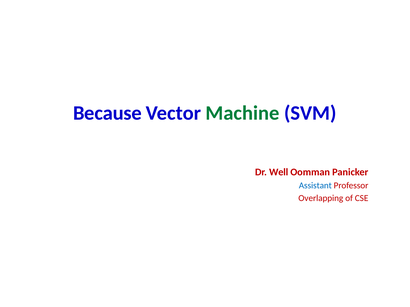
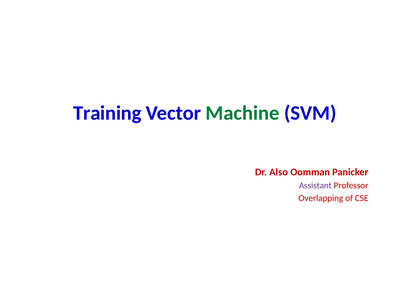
Because: Because -> Training (107, 113)
Well: Well -> Also (279, 172)
Assistant colour: blue -> purple (315, 186)
